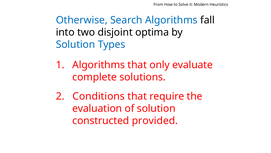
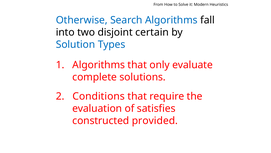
optima: optima -> certain (152, 32)
of solution: solution -> satisfies (156, 108)
